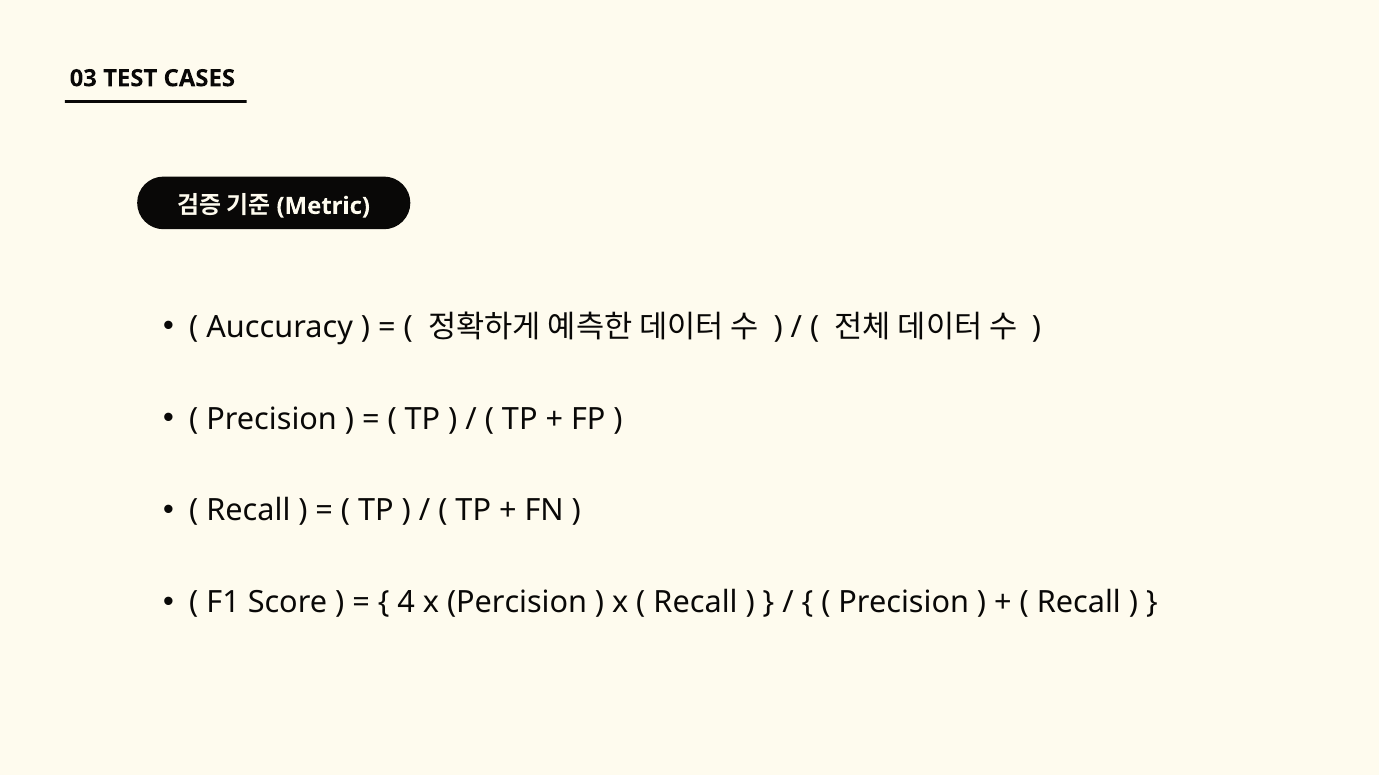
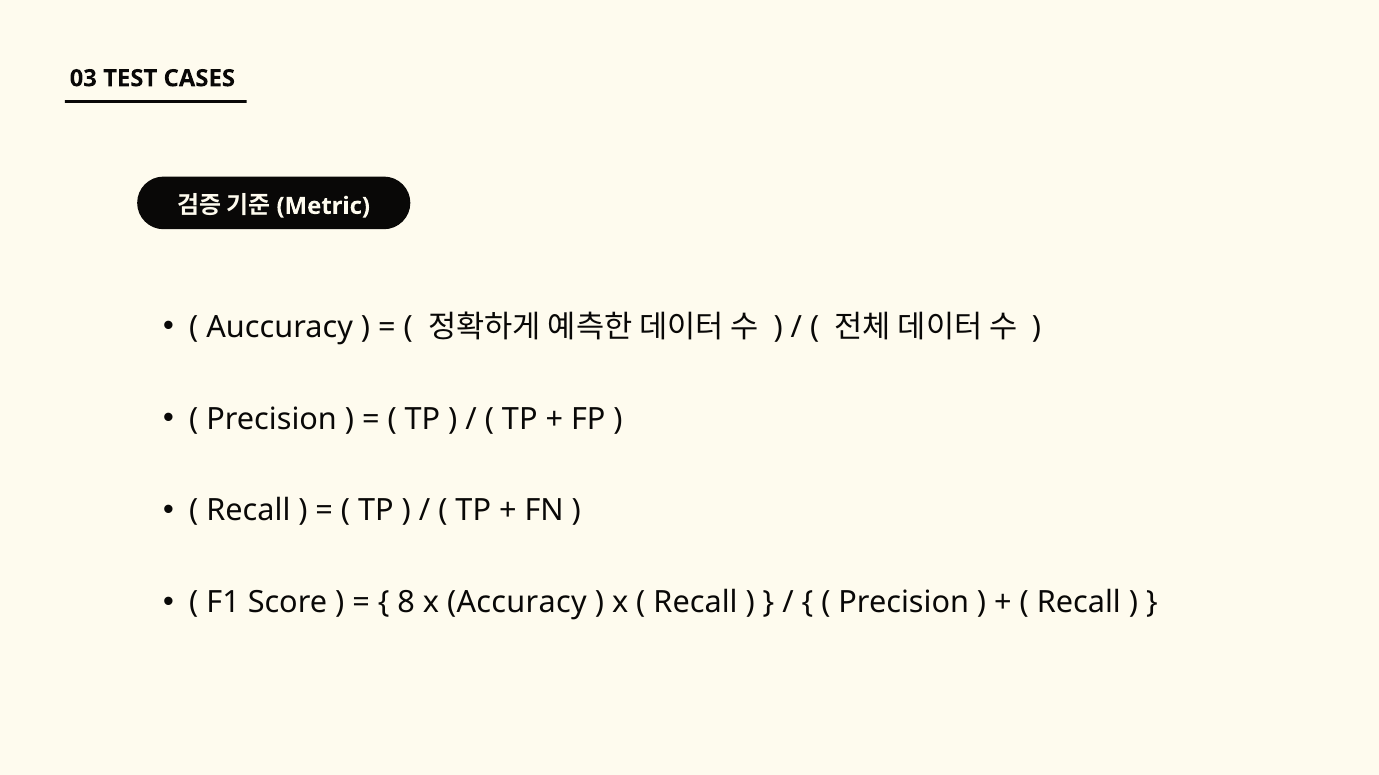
4: 4 -> 8 (406, 603)
Percision: Percision -> Accuracy (517, 603)
